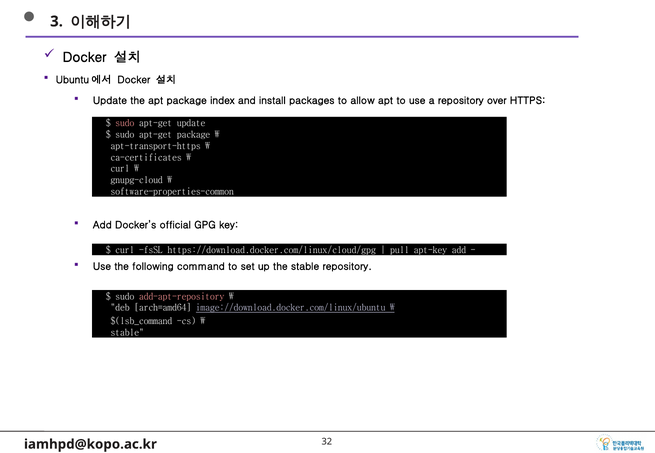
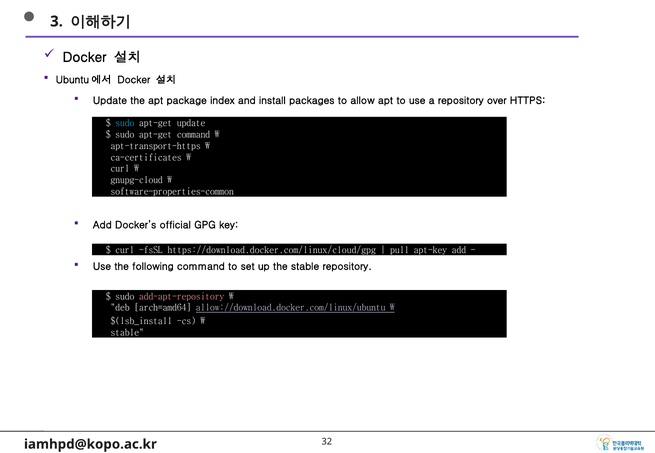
sudo colour: pink -> light blue (125, 123)
apt-get package: package -> command (194, 135)
image://download.docker.com/linux/ubuntu: image://download.docker.com/linux/ubuntu -> allow://download.docker.com/linux/ubuntu (291, 308)
$(lsb_command: $(lsb_command -> $(lsb_install (141, 321)
